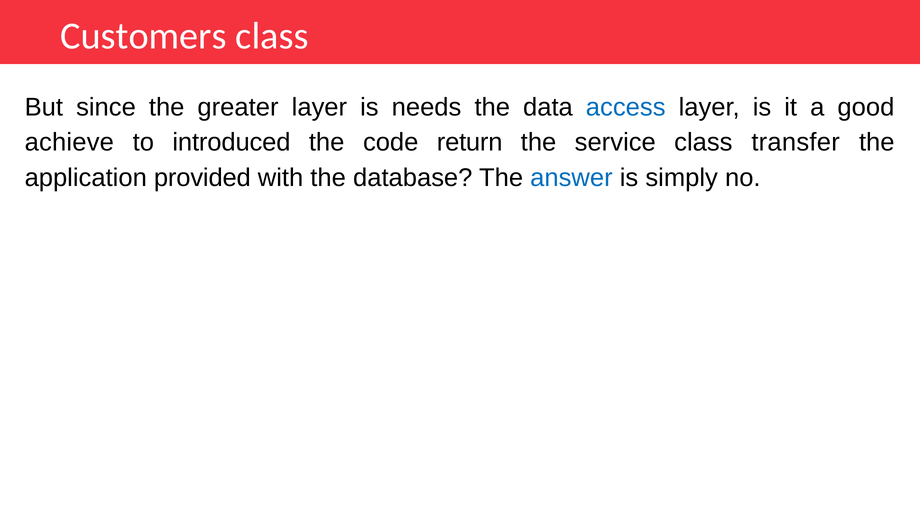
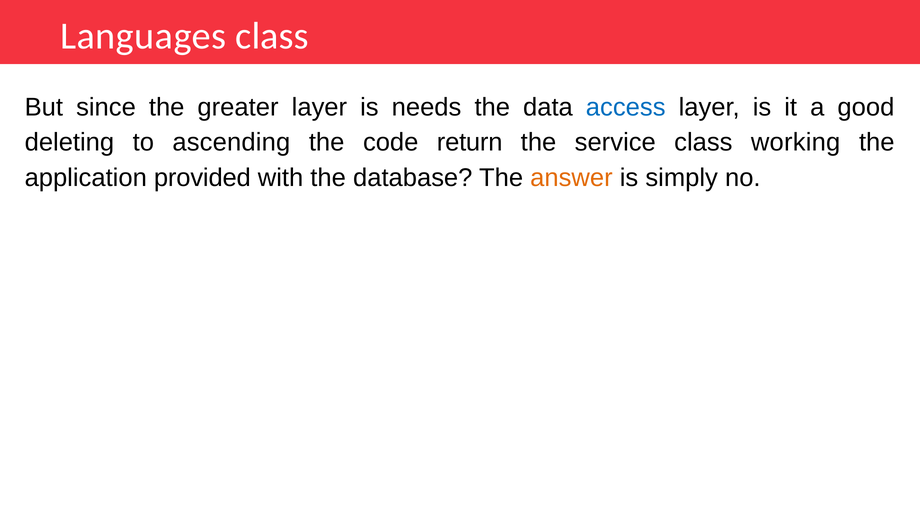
Customers: Customers -> Languages (143, 36)
achieve: achieve -> deleting (69, 142)
introduced: introduced -> ascending (231, 142)
transfer: transfer -> working (796, 142)
answer colour: blue -> orange (571, 178)
